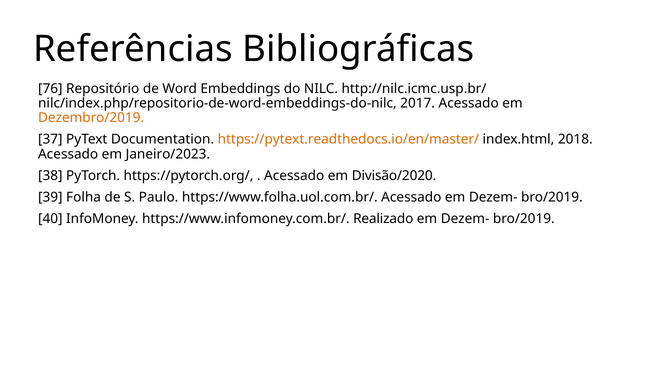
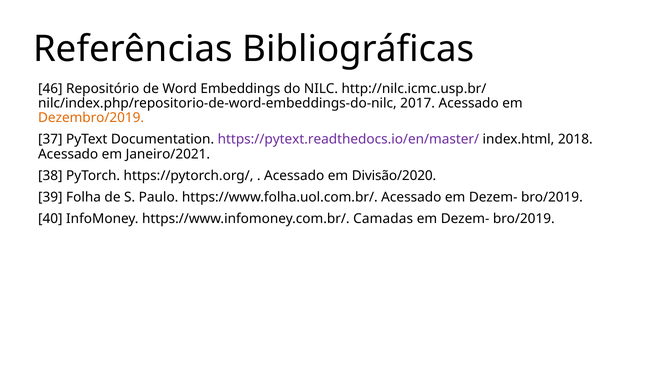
76: 76 -> 46 (50, 89)
https://pytext.readthedocs.io/en/master/ colour: orange -> purple (348, 139)
Janeiro/2023: Janeiro/2023 -> Janeiro/2021 (168, 154)
Realizado: Realizado -> Camadas (383, 219)
